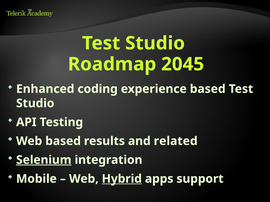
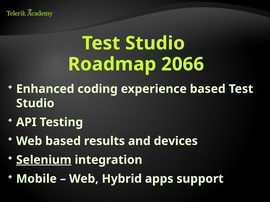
2045: 2045 -> 2066 (183, 64)
related: related -> devices (176, 141)
Hybrid underline: present -> none (122, 179)
